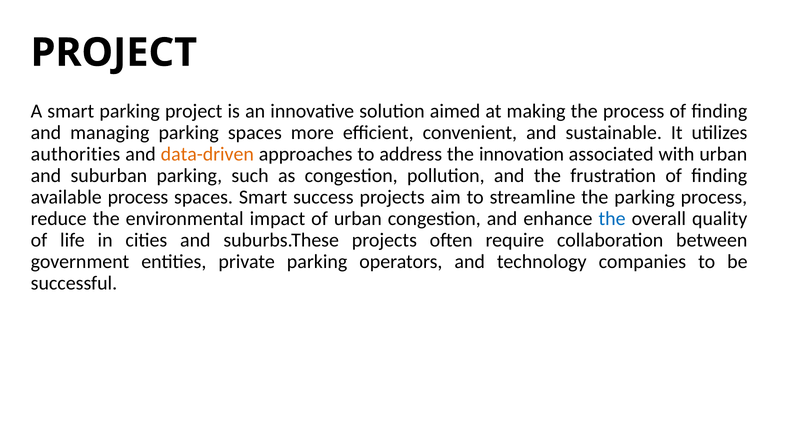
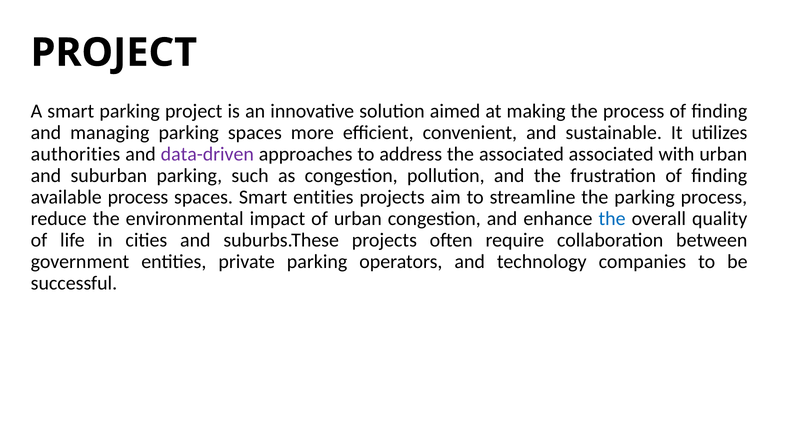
data-driven colour: orange -> purple (207, 154)
the innovation: innovation -> associated (521, 154)
Smart success: success -> entities (323, 197)
